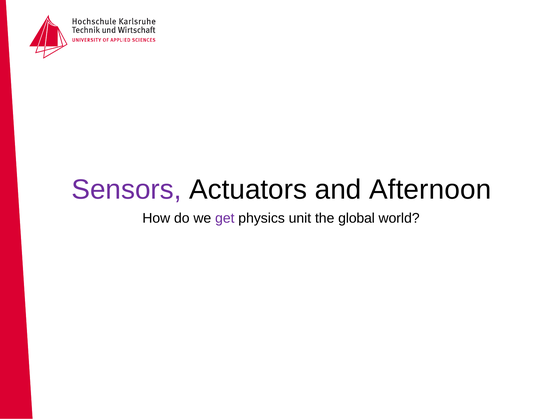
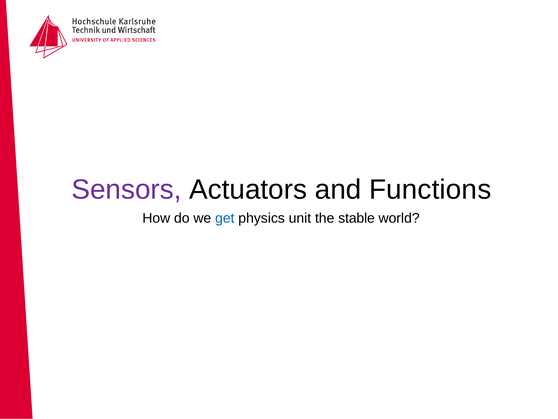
Afternoon: Afternoon -> Functions (430, 189)
get colour: purple -> blue (225, 218)
global: global -> stable (357, 218)
